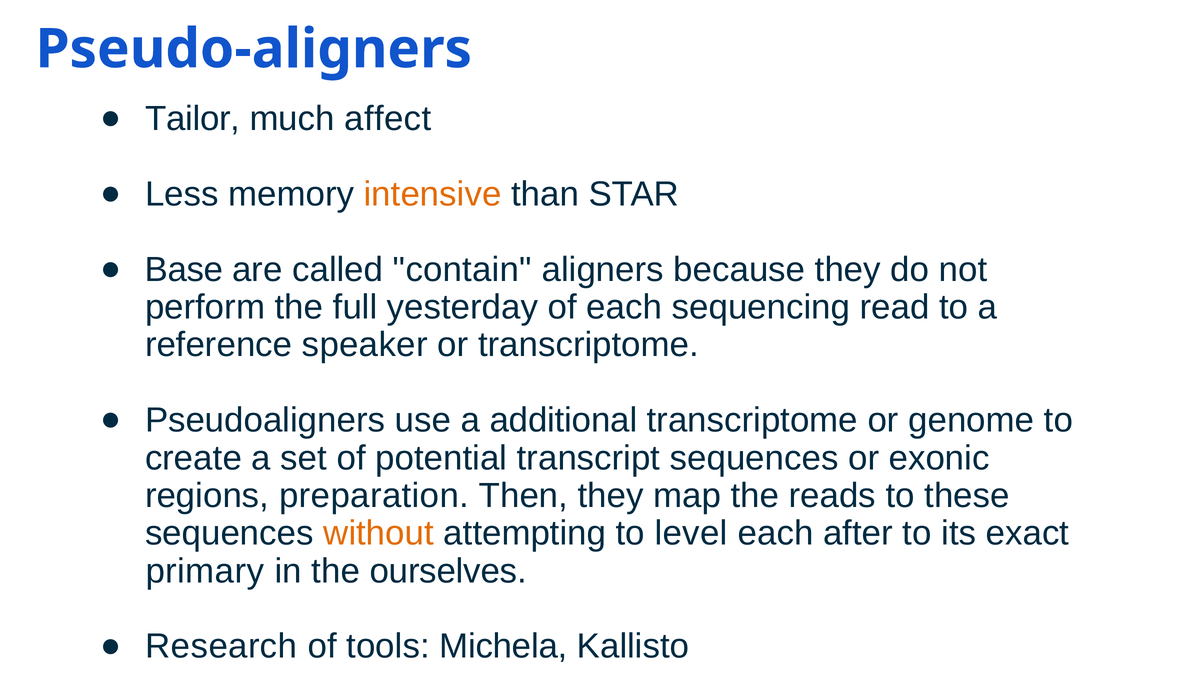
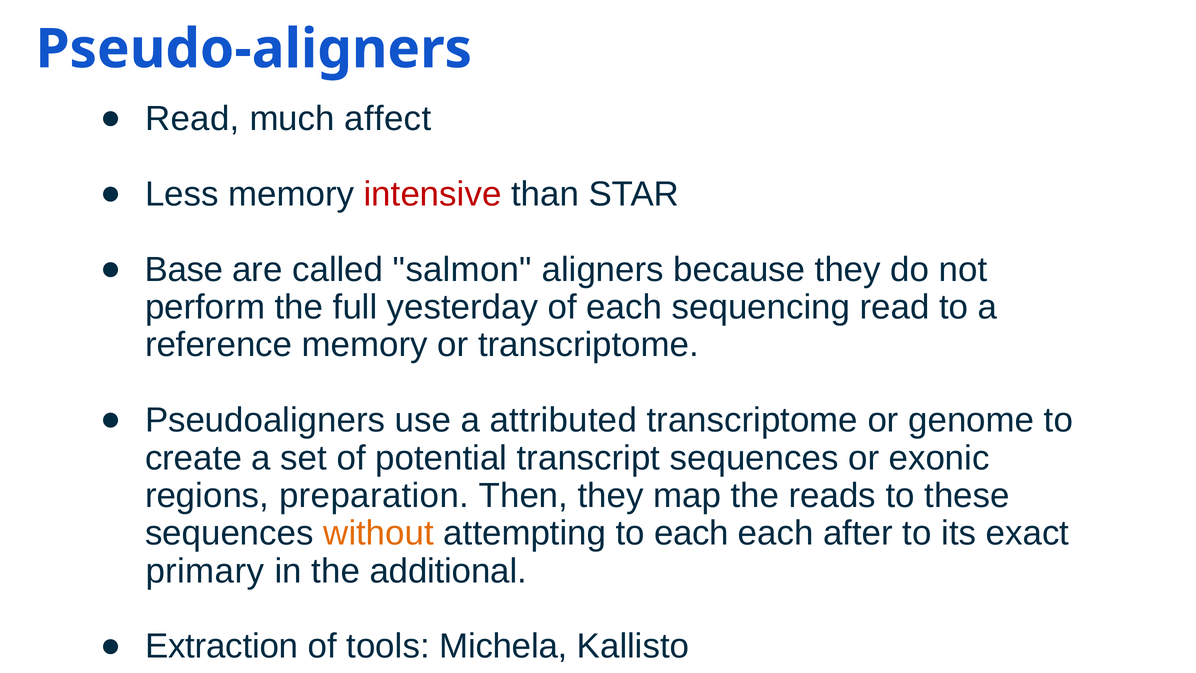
Tailor: Tailor -> Read (192, 119)
intensive colour: orange -> red (433, 194)
contain: contain -> salmon (462, 269)
reference speaker: speaker -> memory (365, 345)
additional: additional -> attributed (563, 420)
to level: level -> each (691, 533)
ourselves: ourselves -> additional (448, 571)
Research: Research -> Extraction (222, 646)
